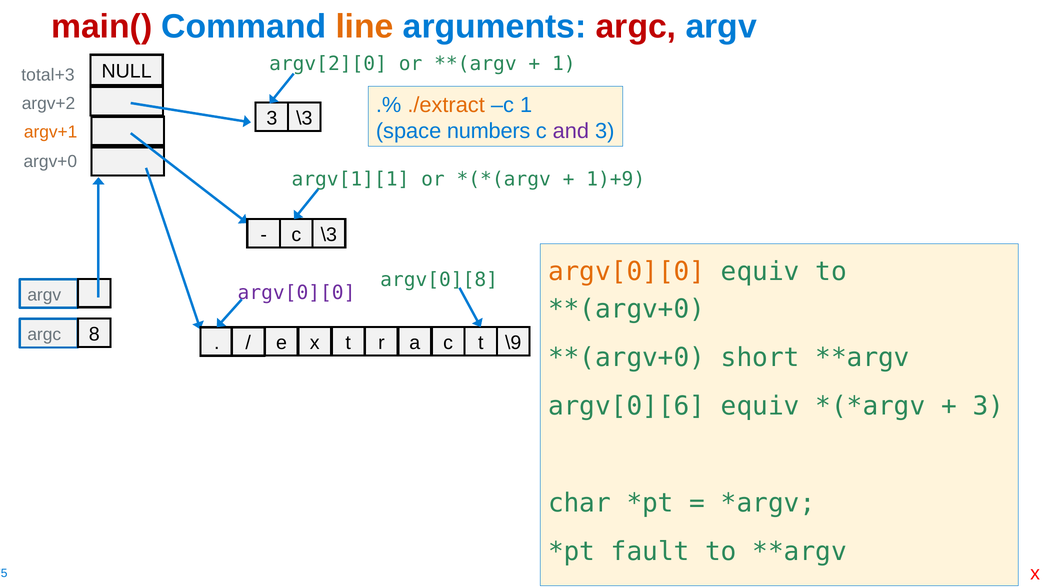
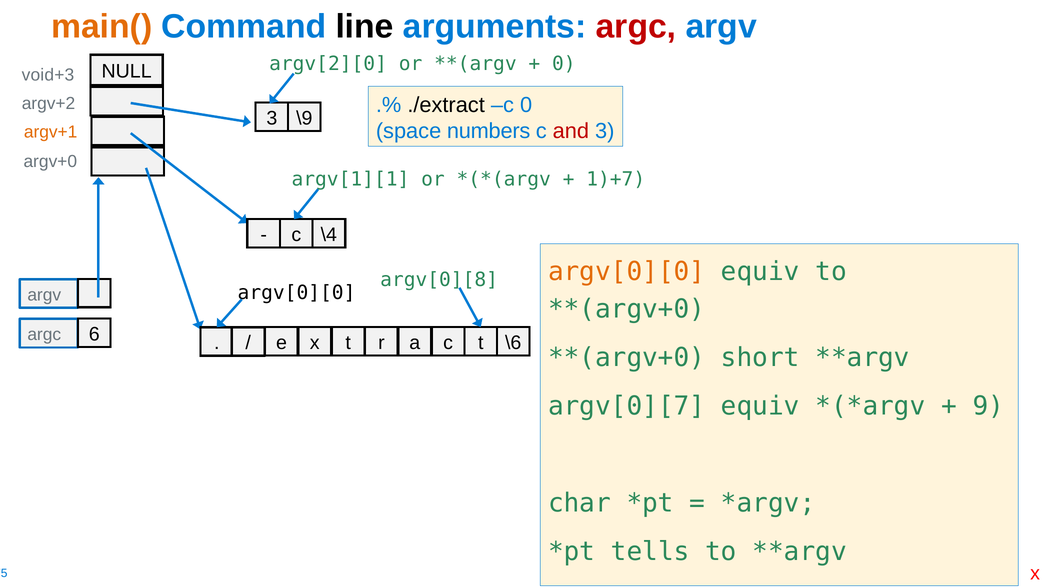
main( colour: red -> orange (102, 27)
line colour: orange -> black (365, 27)
1: 1 -> 0 (564, 64)
total+3: total+3 -> void+3 (48, 75)
./extract colour: orange -> black (446, 105)
c 1: 1 -> 0 (526, 105)
3 \3: \3 -> \9 (304, 118)
and colour: purple -> red (571, 131)
1)+9: 1)+9 -> 1)+7 (616, 179)
c \3: \3 -> \4 (329, 235)
argv[0][0 colour: purple -> black (297, 293)
argc 8: 8 -> 6 (94, 334)
\9: \9 -> \6 (513, 343)
argv[0][6: argv[0][6 -> argv[0][7 (627, 406)
3: 3 -> 9 (988, 406)
fault: fault -> tells (650, 552)
